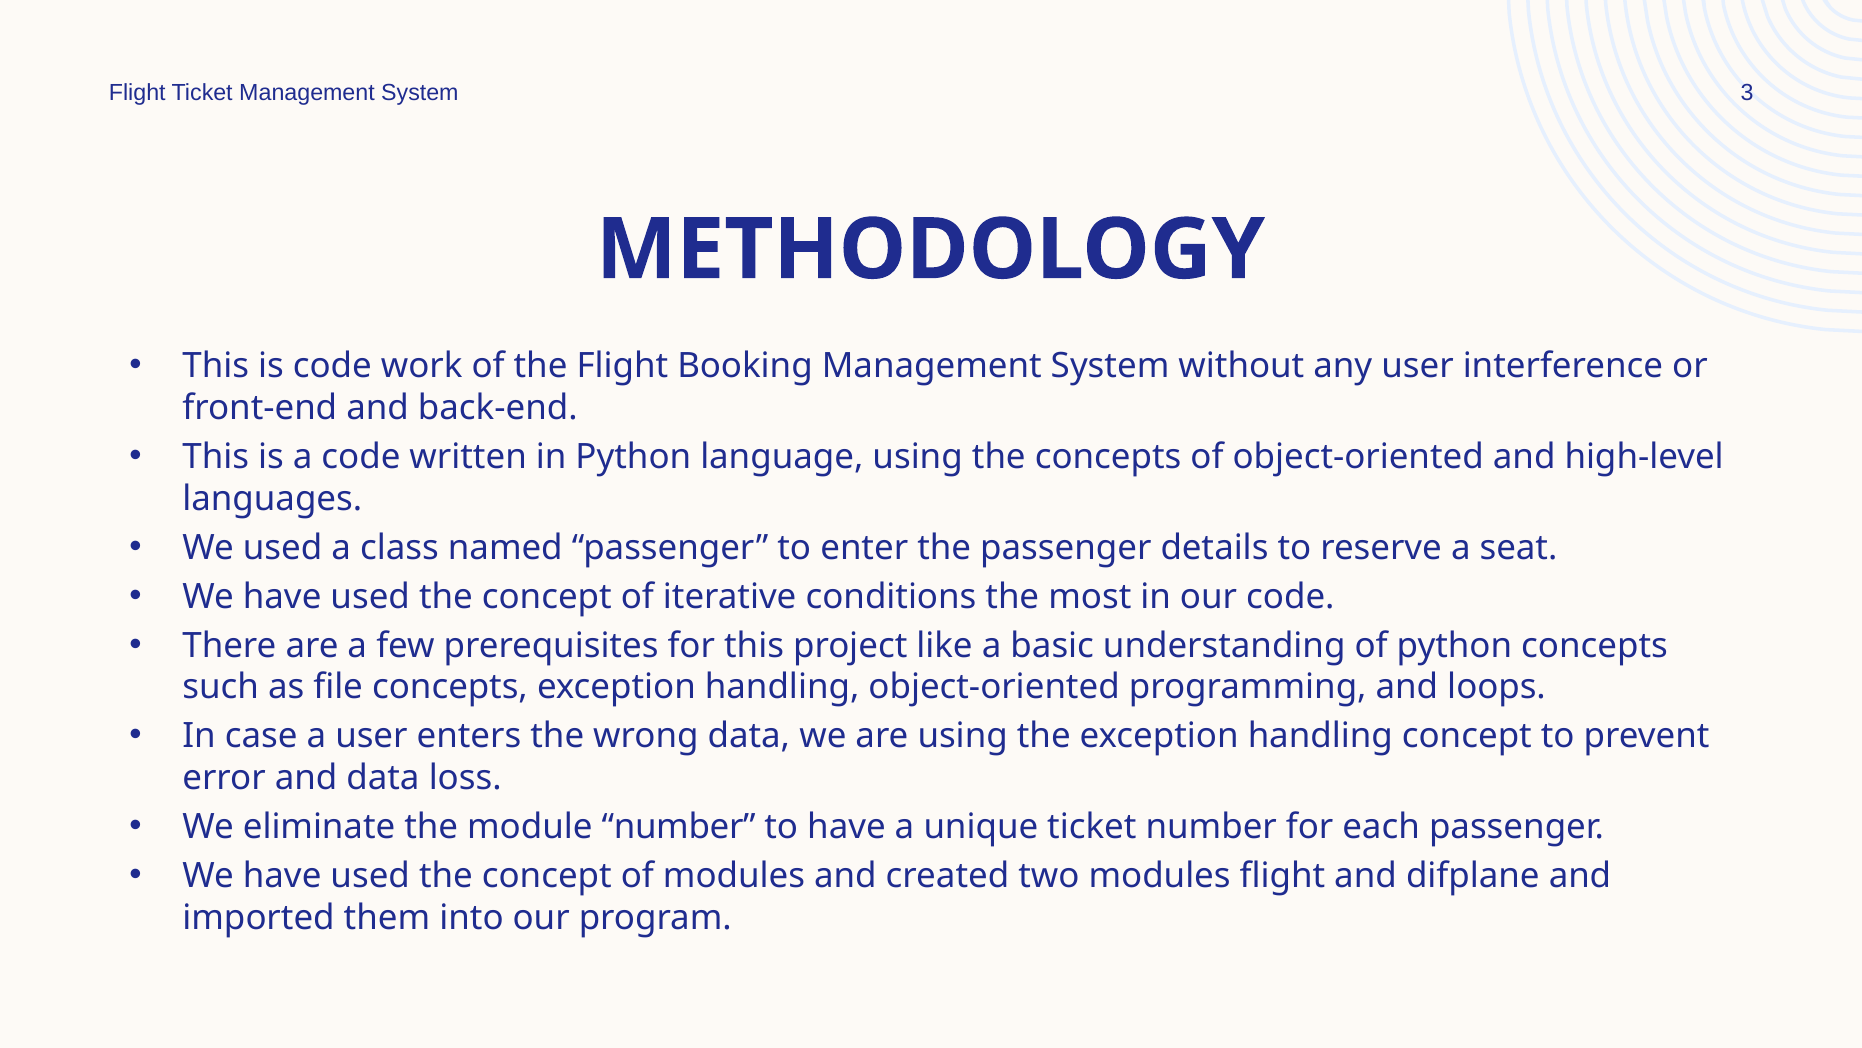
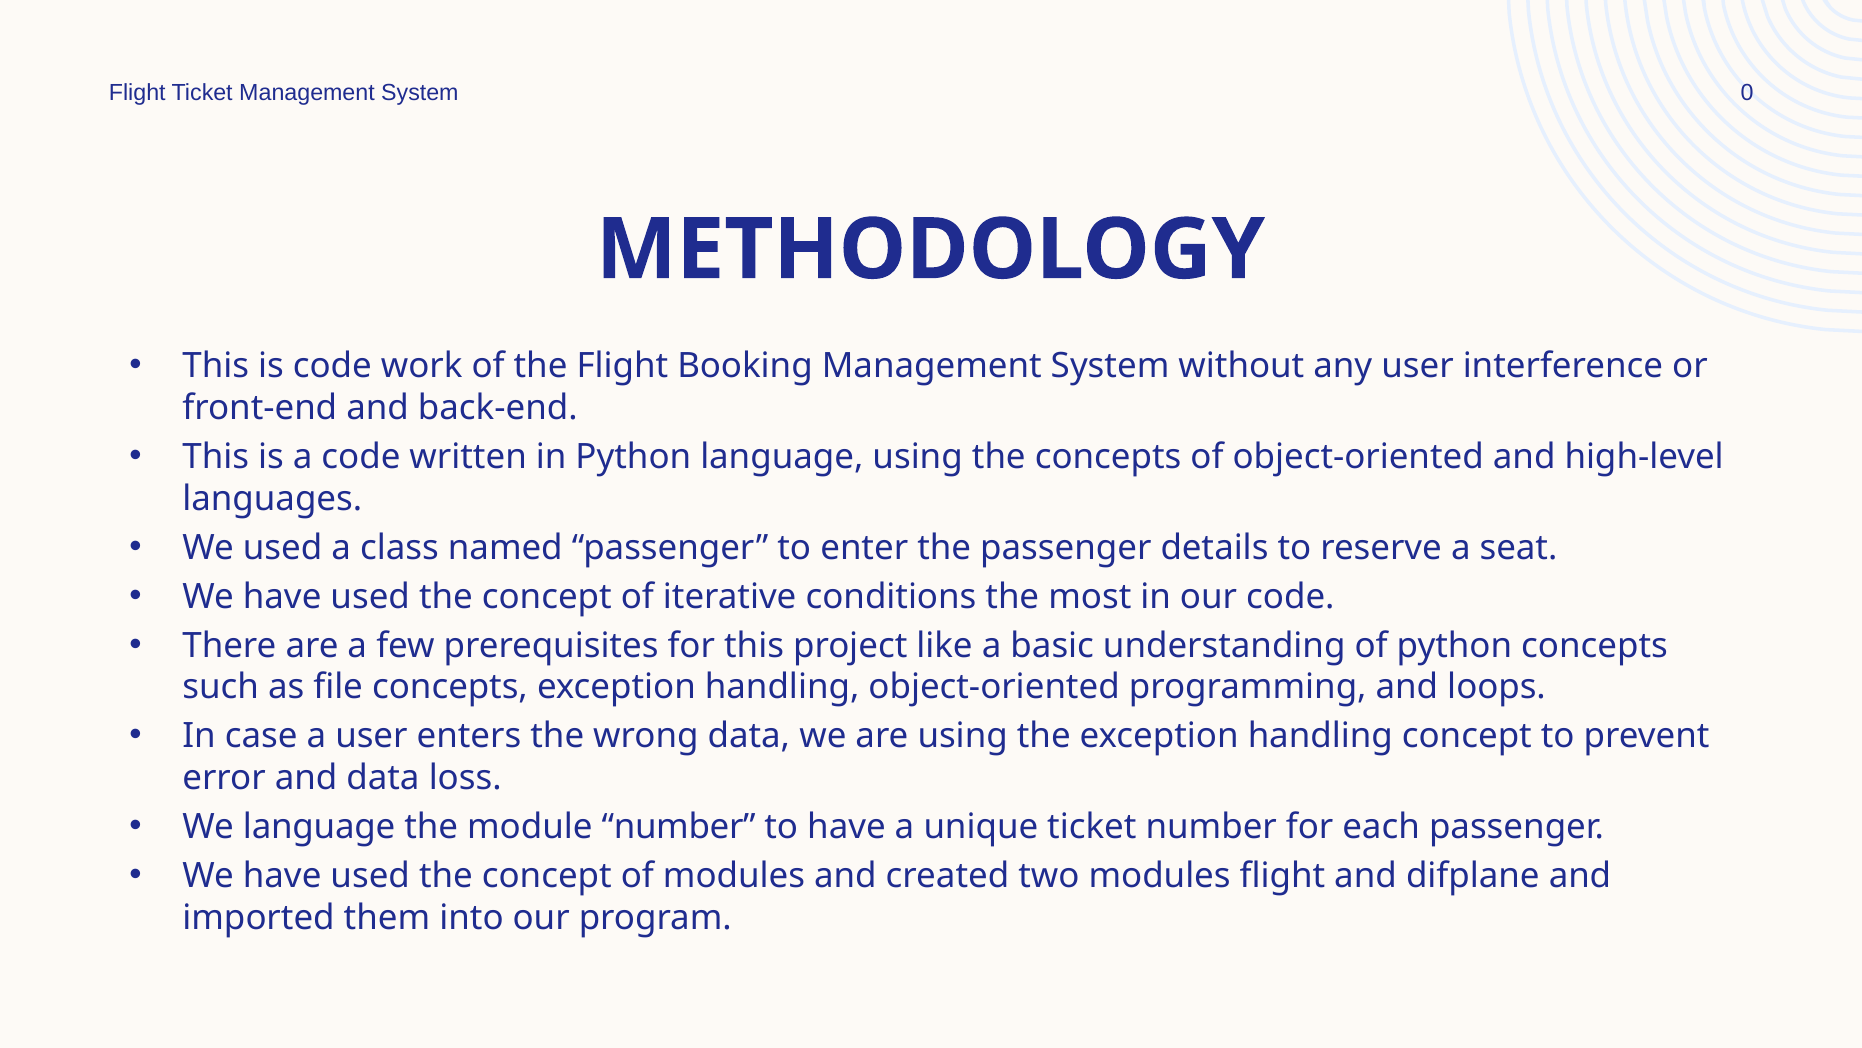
3: 3 -> 0 (1747, 92)
We eliminate: eliminate -> language (319, 827)
